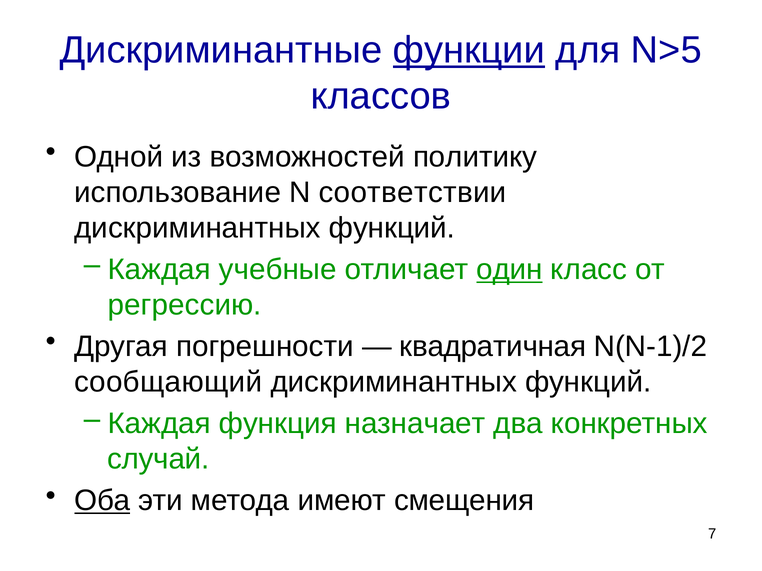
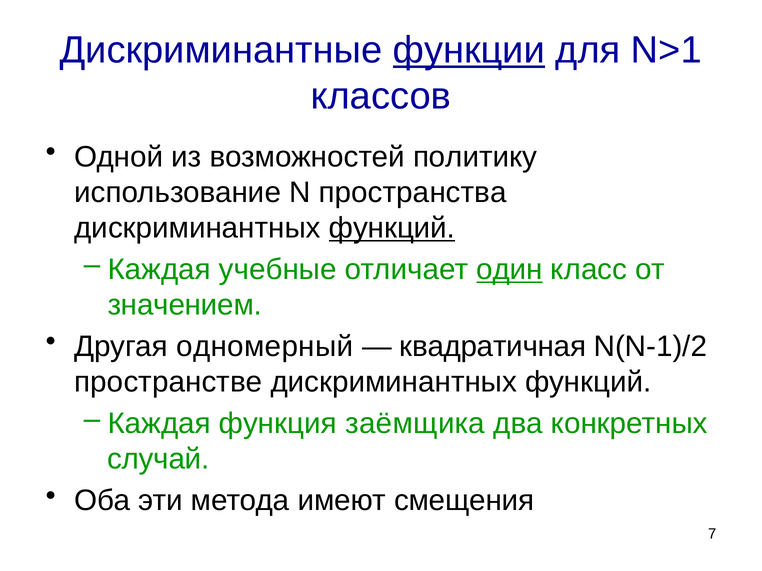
N>5: N>5 -> N>1 (666, 50)
соответствии: соответствии -> пространства (413, 193)
функций underline: none -> present (392, 228)
регрессию: регрессию -> значением (185, 305)
погрешности: погрешности -> одномерный (265, 347)
сообщающий: сообщающий -> пространстве (168, 382)
назначает: назначает -> заёмщика (415, 424)
Оба underline: present -> none (102, 501)
